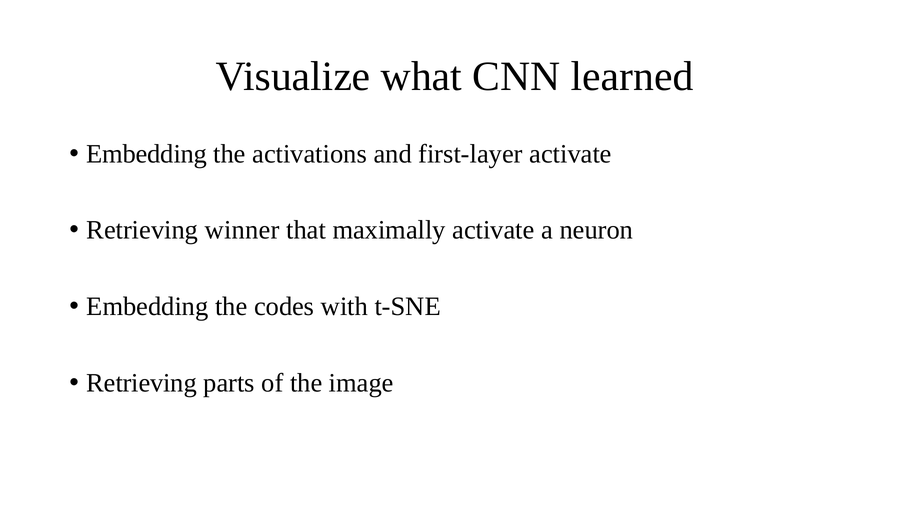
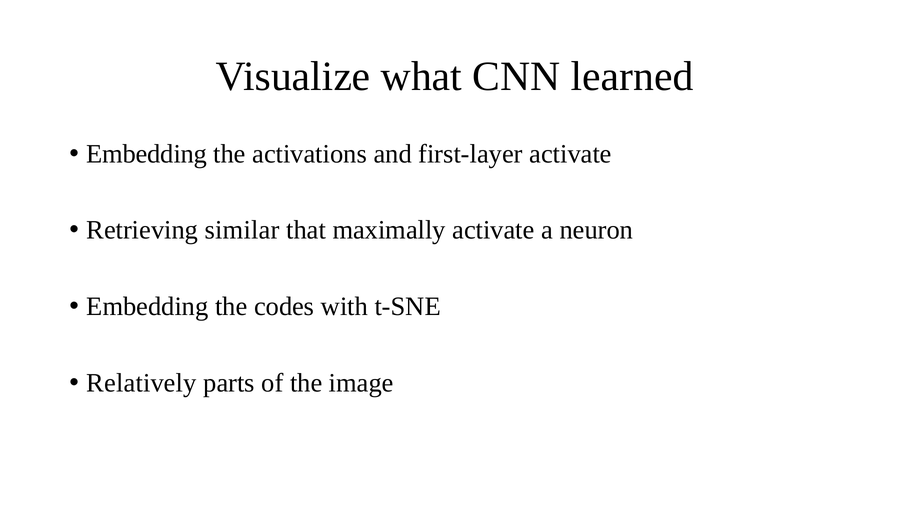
winner: winner -> similar (242, 230)
Retrieving: Retrieving -> Relatively (142, 383)
